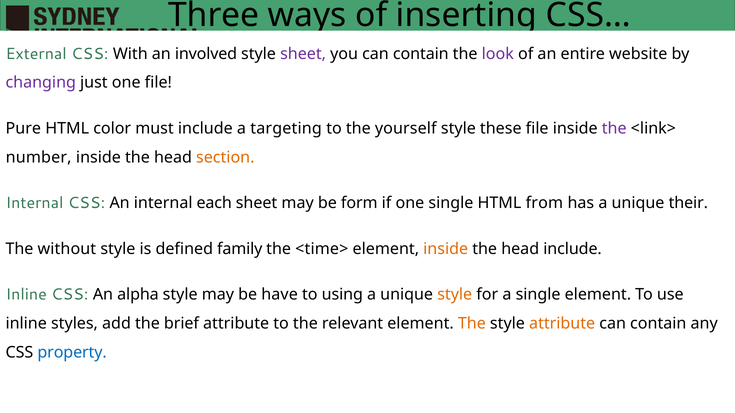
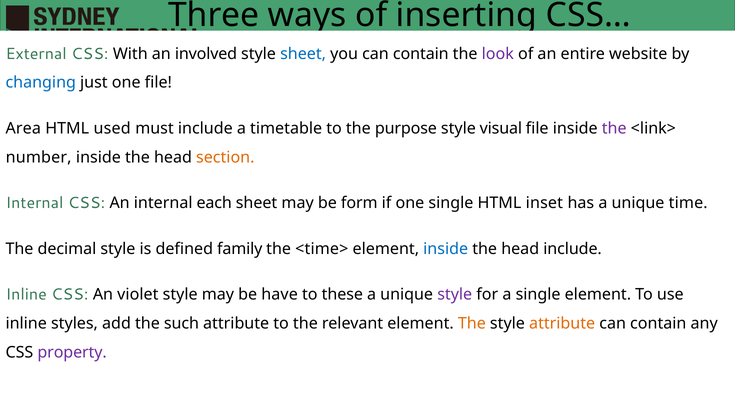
sheet colour: purple -> blue (303, 54)
changing colour: purple -> blue (41, 83)
Pure: Pure -> Area (23, 129)
color: color -> used (112, 129)
targeting: targeting -> timetable (286, 129)
yourself: yourself -> purpose (406, 129)
these: these -> visual (501, 129)
from: from -> inset (544, 203)
their: their -> time (688, 203)
without: without -> decimal (67, 249)
inside colour: orange -> blue (446, 249)
alpha: alpha -> violet (138, 295)
using: using -> these (342, 295)
style colour: orange -> purple (455, 295)
brief: brief -> such (182, 324)
property colour: blue -> purple (72, 353)
